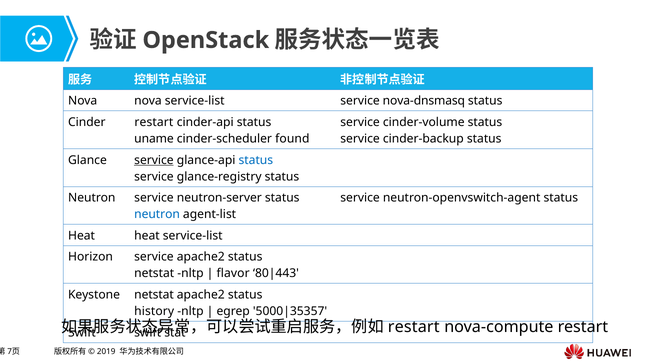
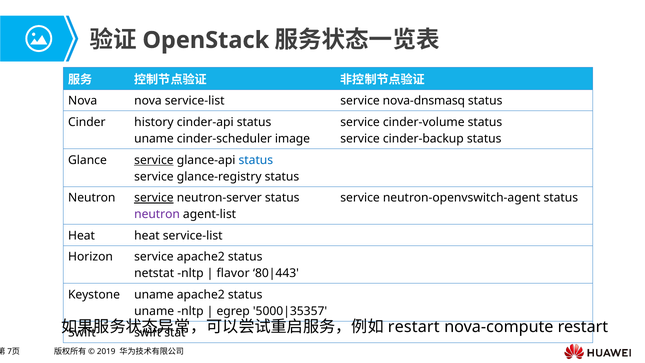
Cinder restart: restart -> history (154, 122)
found: found -> image (292, 139)
service underline: none -> present (154, 198)
neutron colour: blue -> purple (157, 214)
Keystone netstat: netstat -> uname (154, 295)
history: history -> uname (154, 311)
